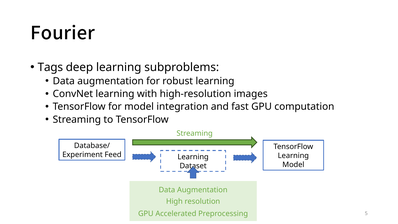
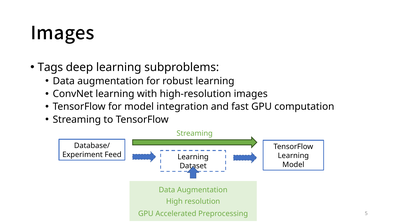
Fourier: Fourier -> Images (63, 33)
